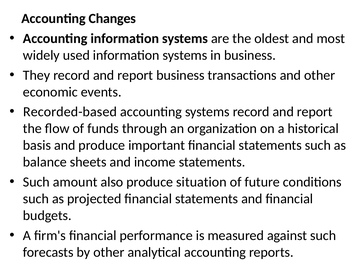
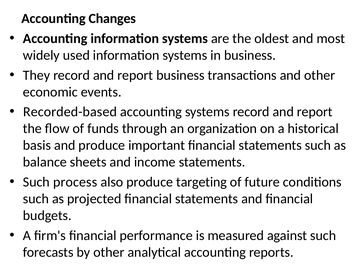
amount: amount -> process (75, 182)
situation: situation -> targeting (202, 182)
